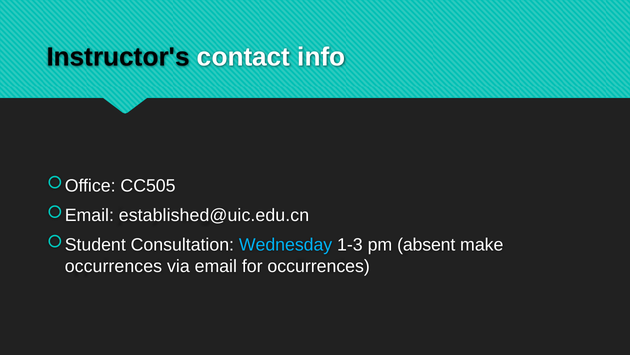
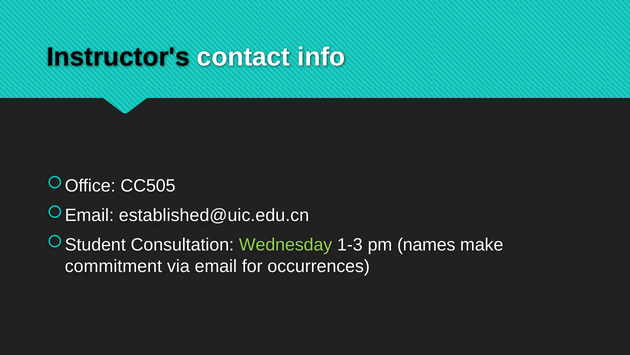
Wednesday colour: light blue -> light green (286, 244)
absent: absent -> names (426, 244)
occurrences: occurrences -> commitment (113, 266)
